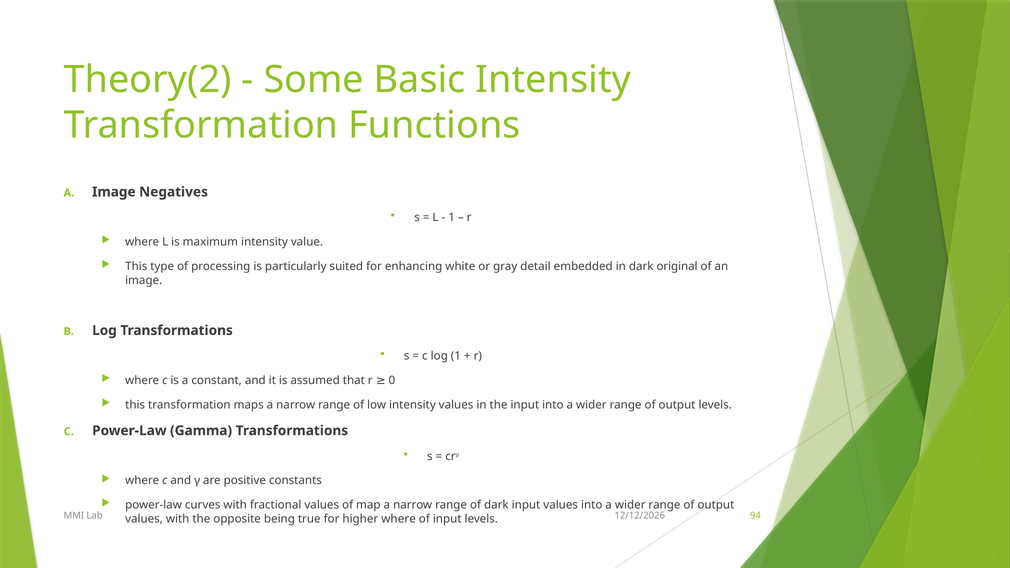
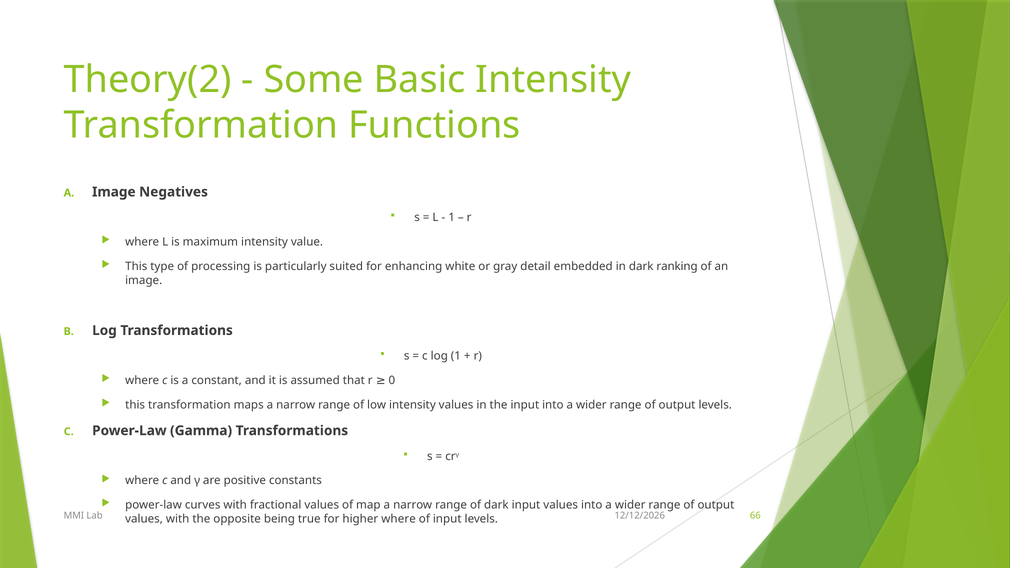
original: original -> ranking (677, 266)
94: 94 -> 66 (755, 515)
